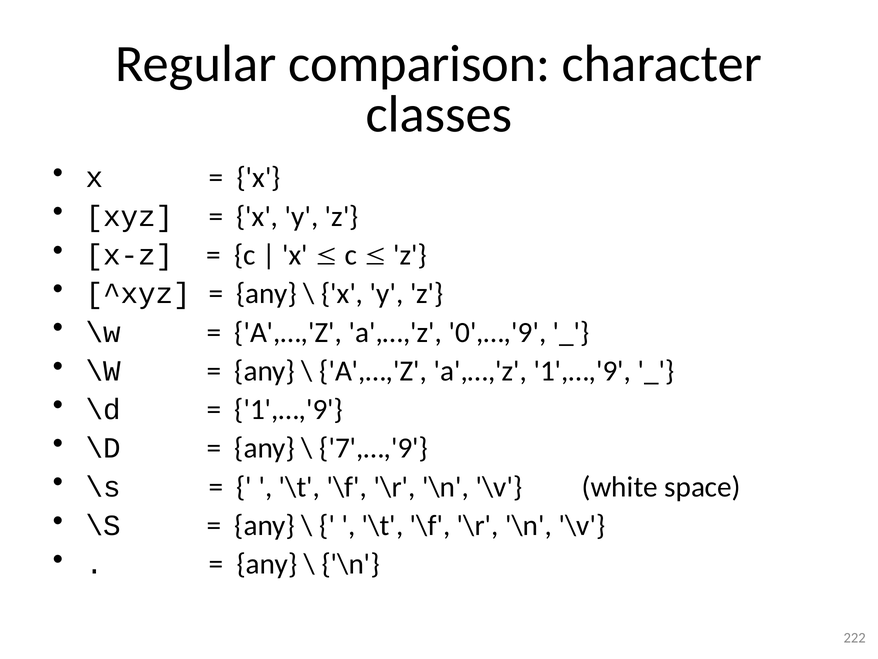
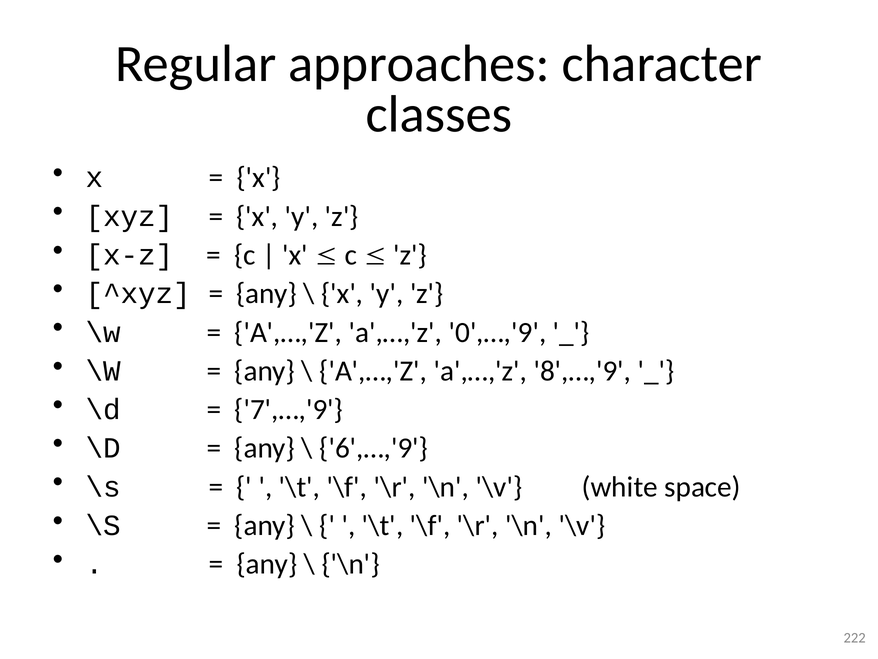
comparison: comparison -> approaches (419, 64)
a',…,'z 1',…,'9: 1',…,'9 -> 8',…,'9 (582, 371)
1',…,'9: 1',…,'9 -> 7',…,'9 (289, 409)
7',…,'9: 7',…,'9 -> 6',…,'9 (374, 448)
